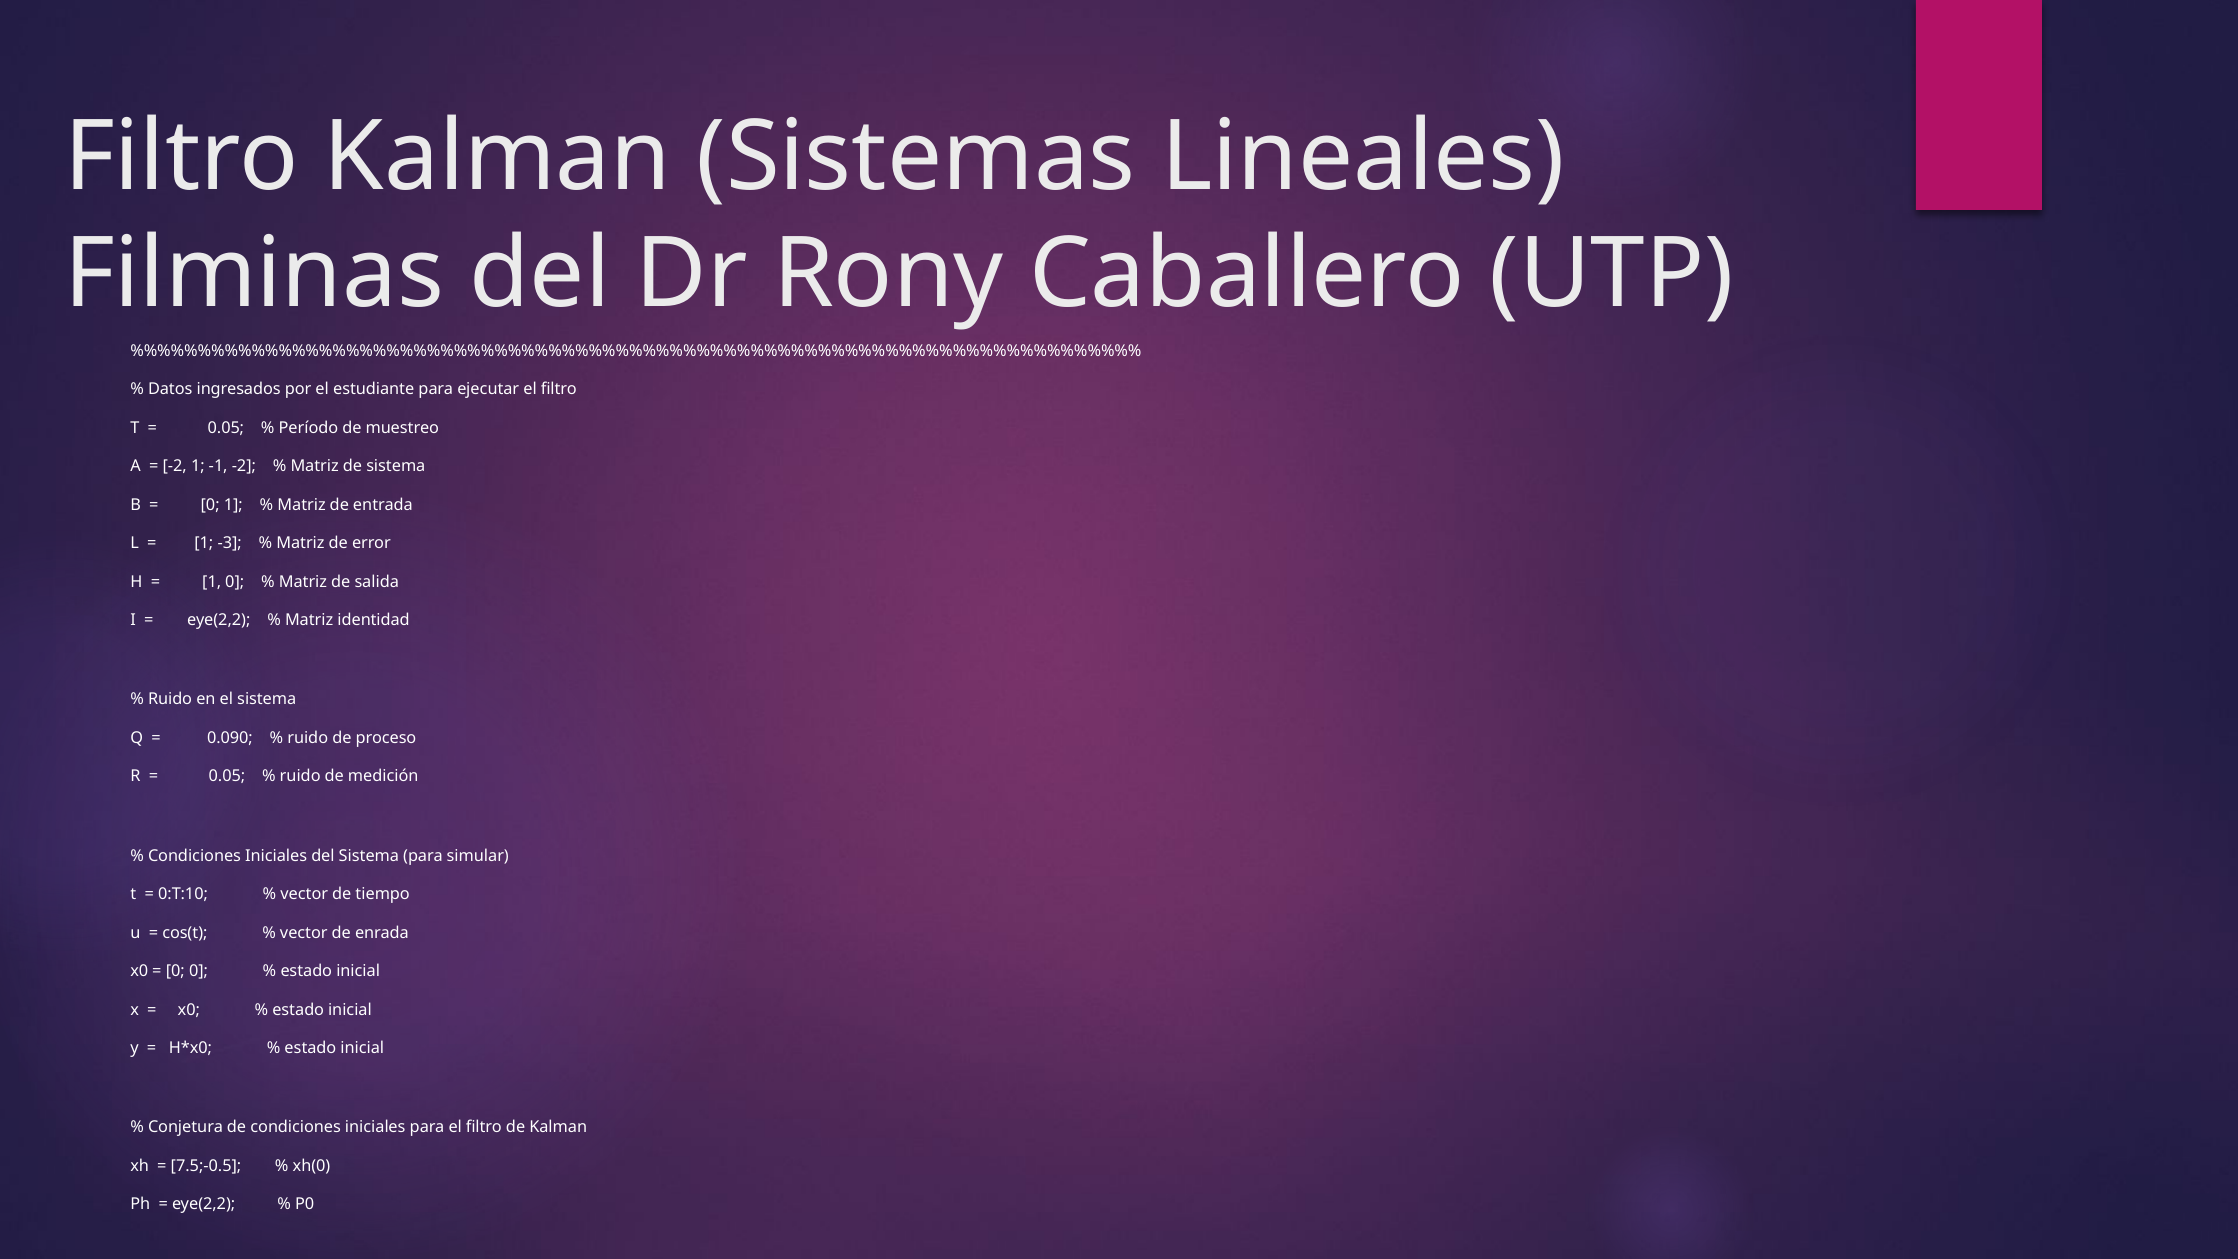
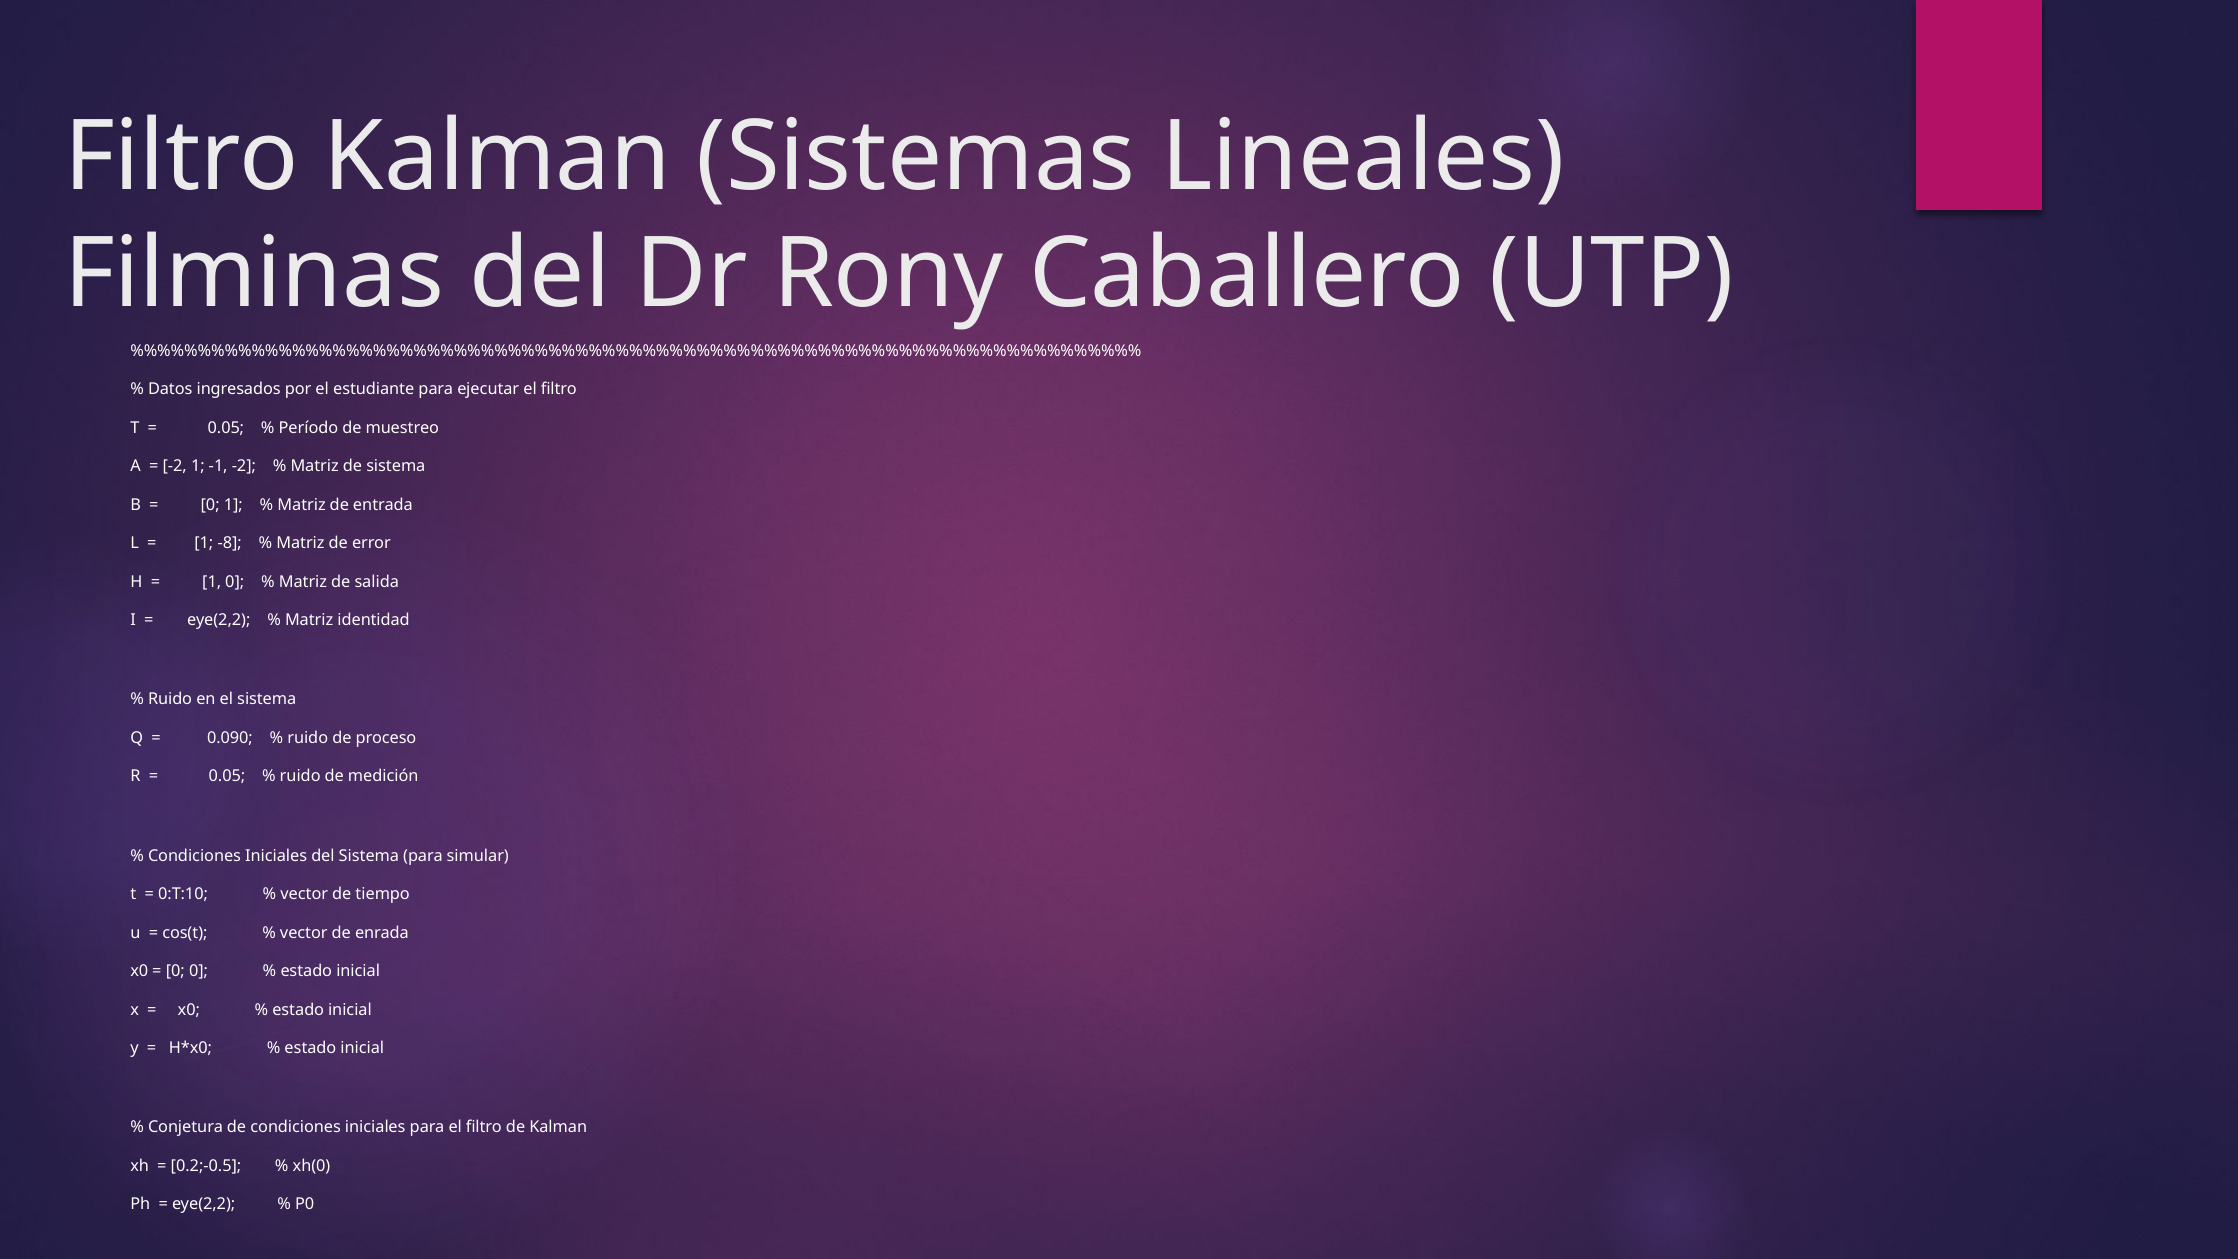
-3: -3 -> -8 (230, 543)
7.5;-0.5: 7.5;-0.5 -> 0.2;-0.5 (206, 1166)
